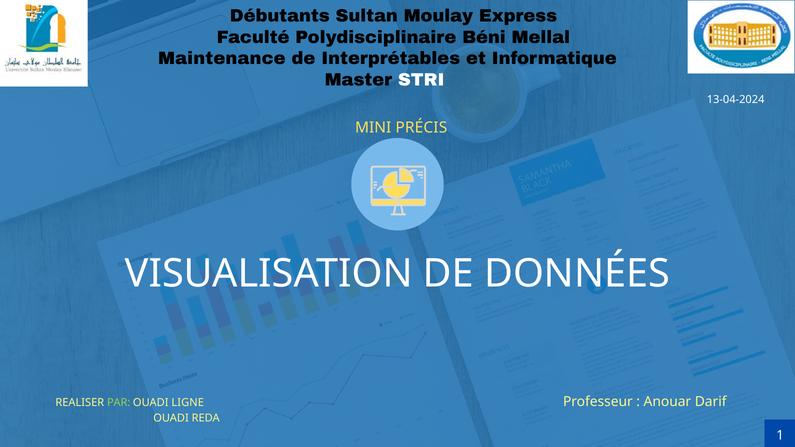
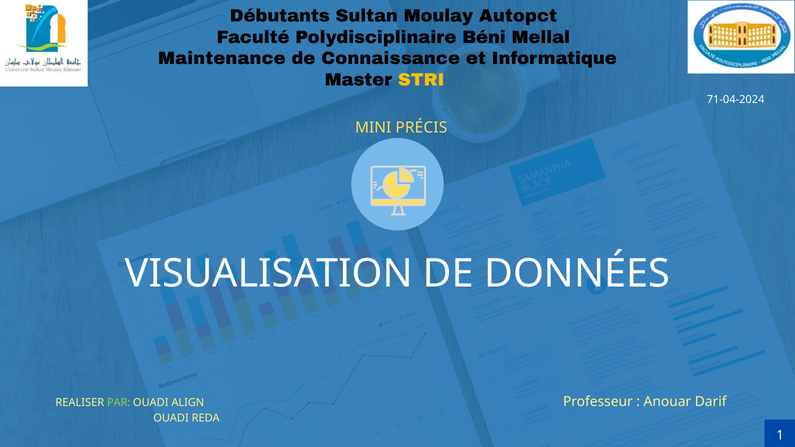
Express: Express -> Autopct (518, 16)
Interprétables: Interprétables -> Connaissance (391, 59)
STRI colour: white -> yellow (421, 80)
13-04-2024: 13-04-2024 -> 71-04-2024 (736, 100)
LIGNE: LIGNE -> ALIGN (188, 403)
